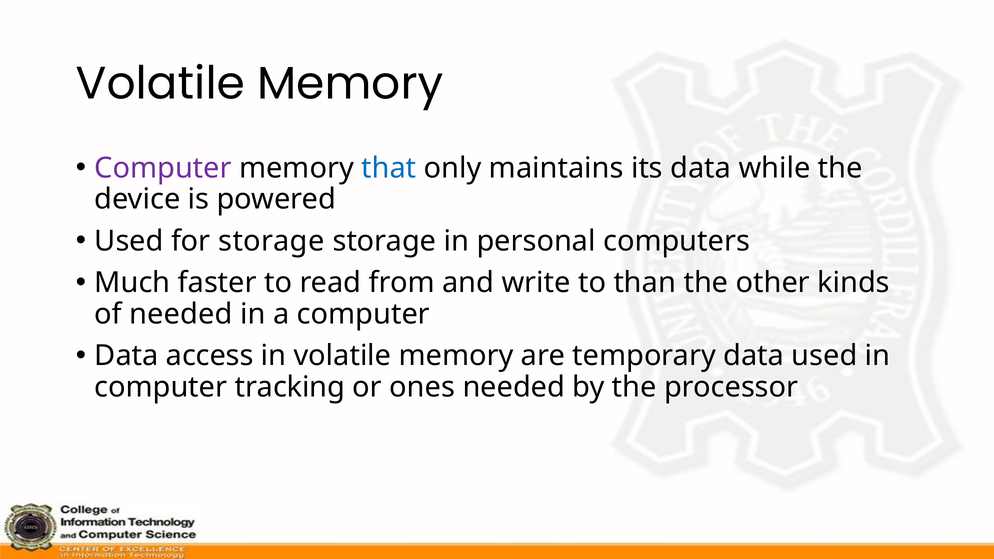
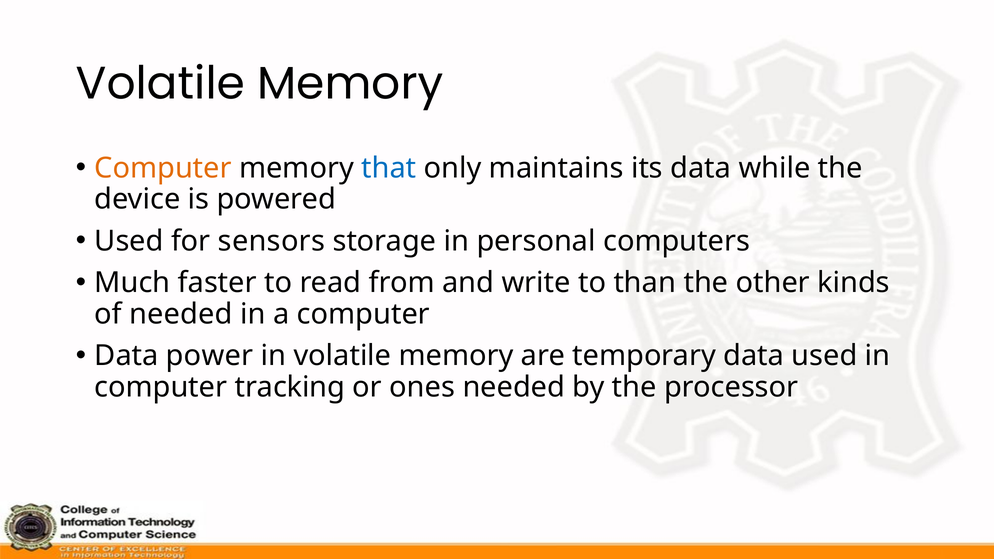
Computer colour: purple -> orange (163, 168)
for storage: storage -> sensors (271, 241)
access: access -> power (210, 356)
